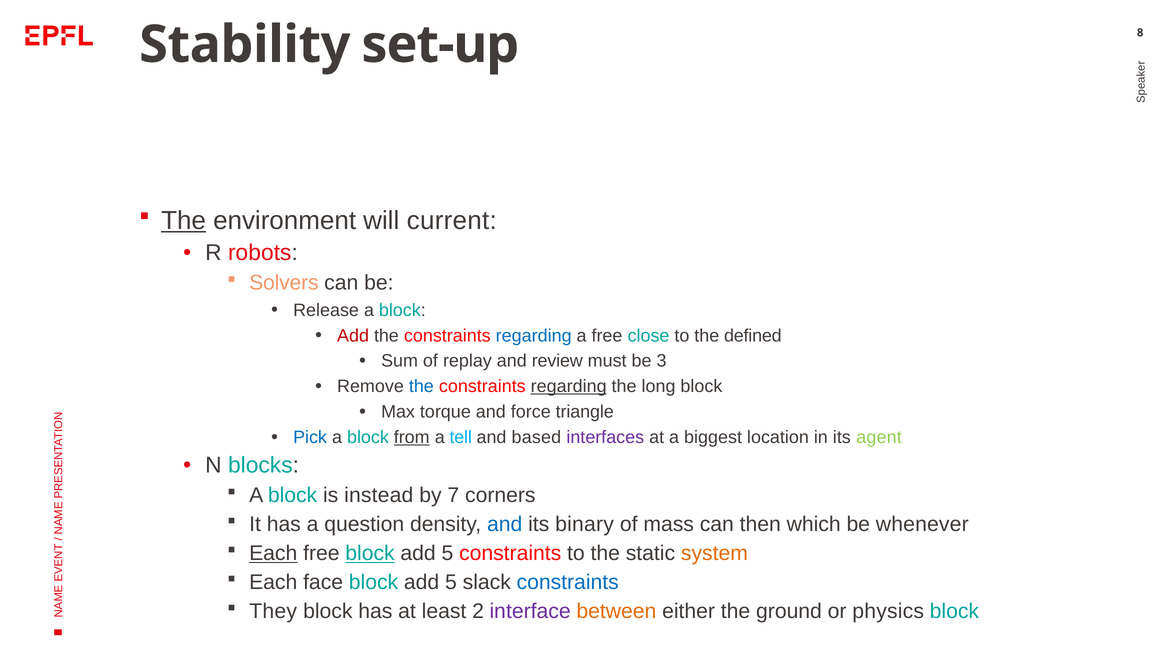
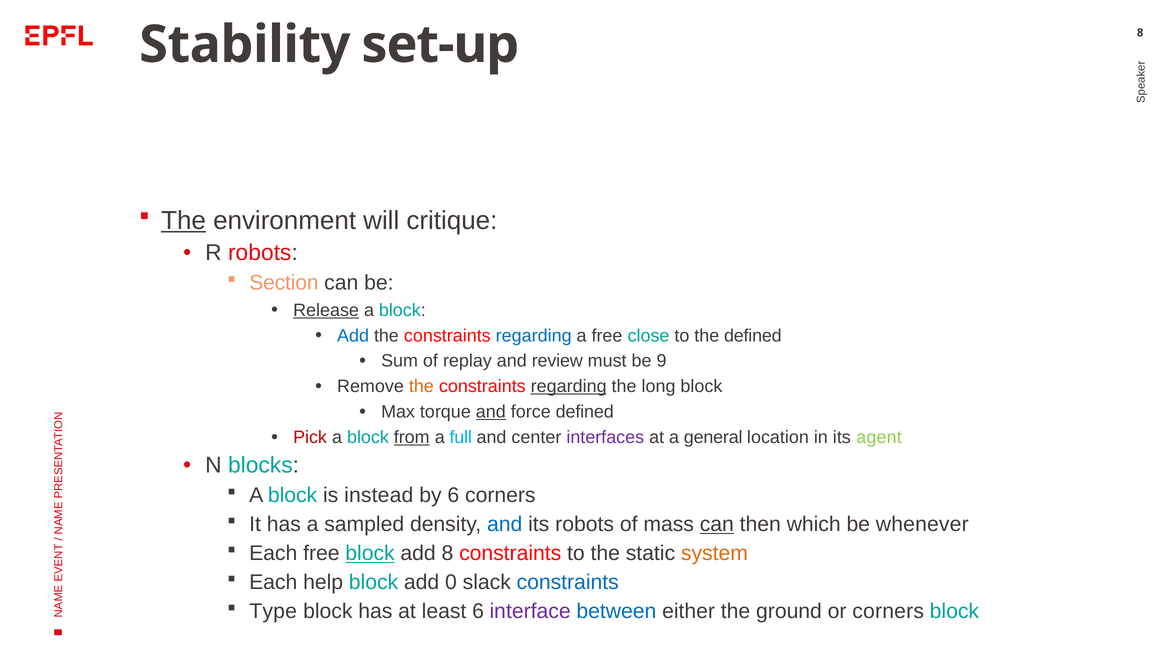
current: current -> critique (452, 220)
Solvers: Solvers -> Section (284, 283)
Release underline: none -> present (326, 310)
Add colour: red -> blue (353, 336)
3: 3 -> 9 (662, 361)
the colour: blue -> orange (421, 386)
and underline: none -> present (491, 412)
force triangle: triangle -> defined (585, 412)
Pick colour: blue -> red (310, 437)
tell: tell -> full (461, 437)
based: based -> center (536, 437)
biggest: biggest -> general (713, 437)
by 7: 7 -> 6 (453, 495)
question: question -> sampled (364, 524)
its binary: binary -> robots (585, 524)
can underline: none -> present (717, 524)
Each underline: present -> none (273, 553)
5: 5 -> 8 (447, 553)
face: face -> help (323, 582)
5: 5 -> 0 (451, 582)
They: They -> Type (273, 611)
least 2: 2 -> 6 (478, 611)
between colour: orange -> blue (616, 611)
or physics: physics -> corners (888, 611)
